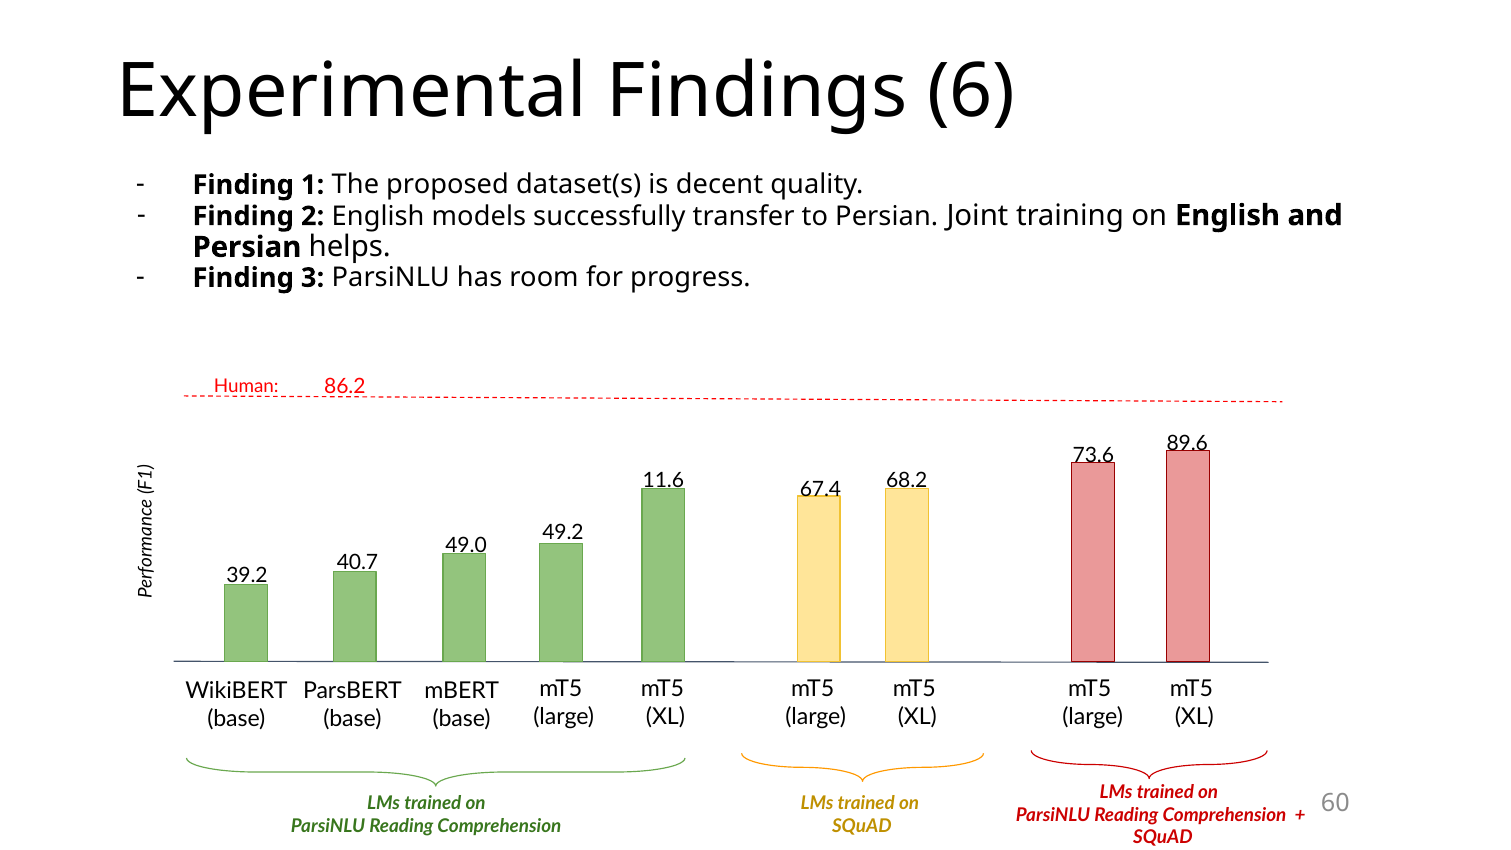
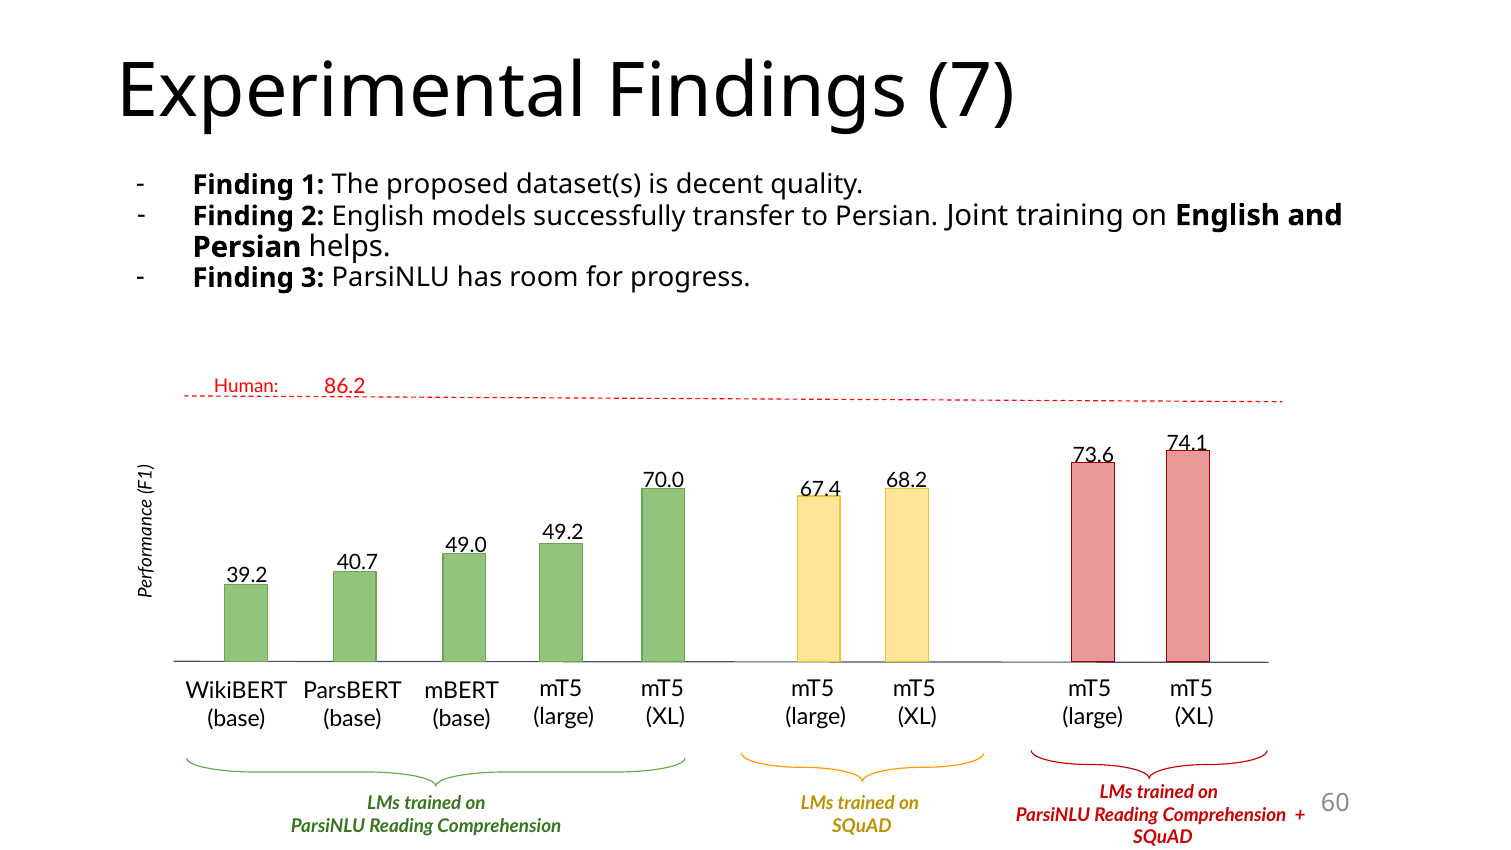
6: 6 -> 7 (971, 91)
89.6: 89.6 -> 74.1 (1187, 444)
11.6: 11.6 -> 70.0 (663, 481)
